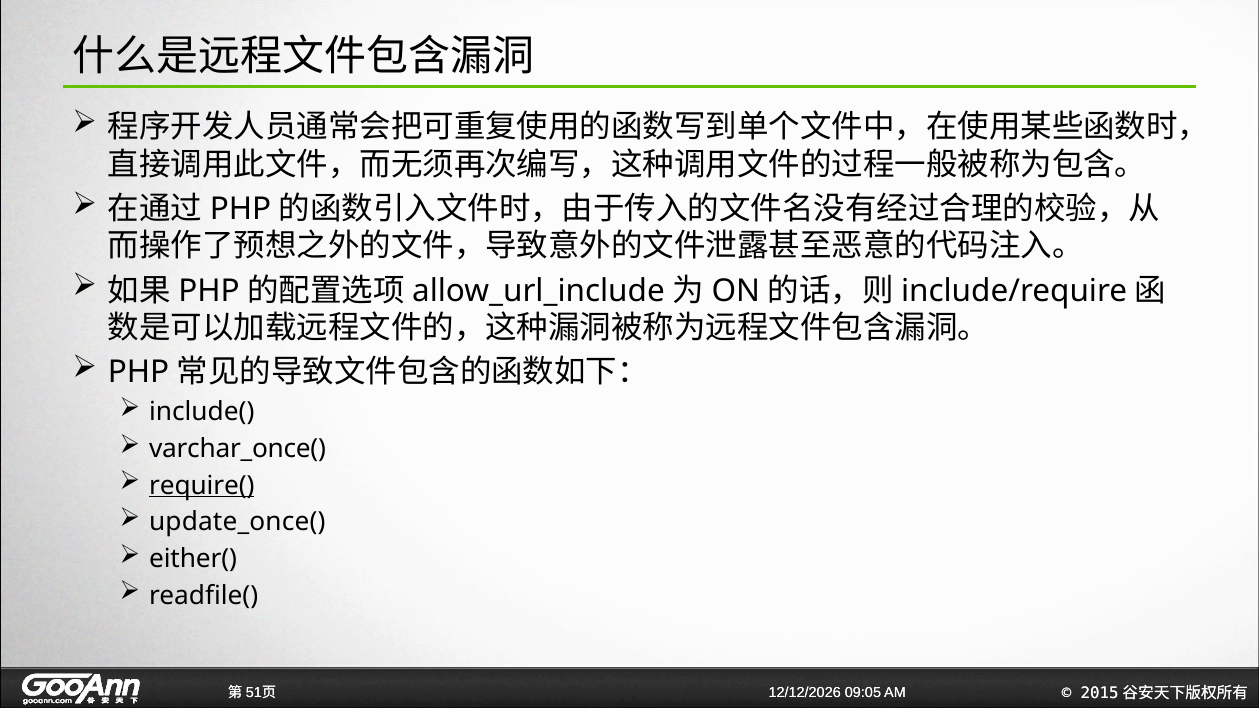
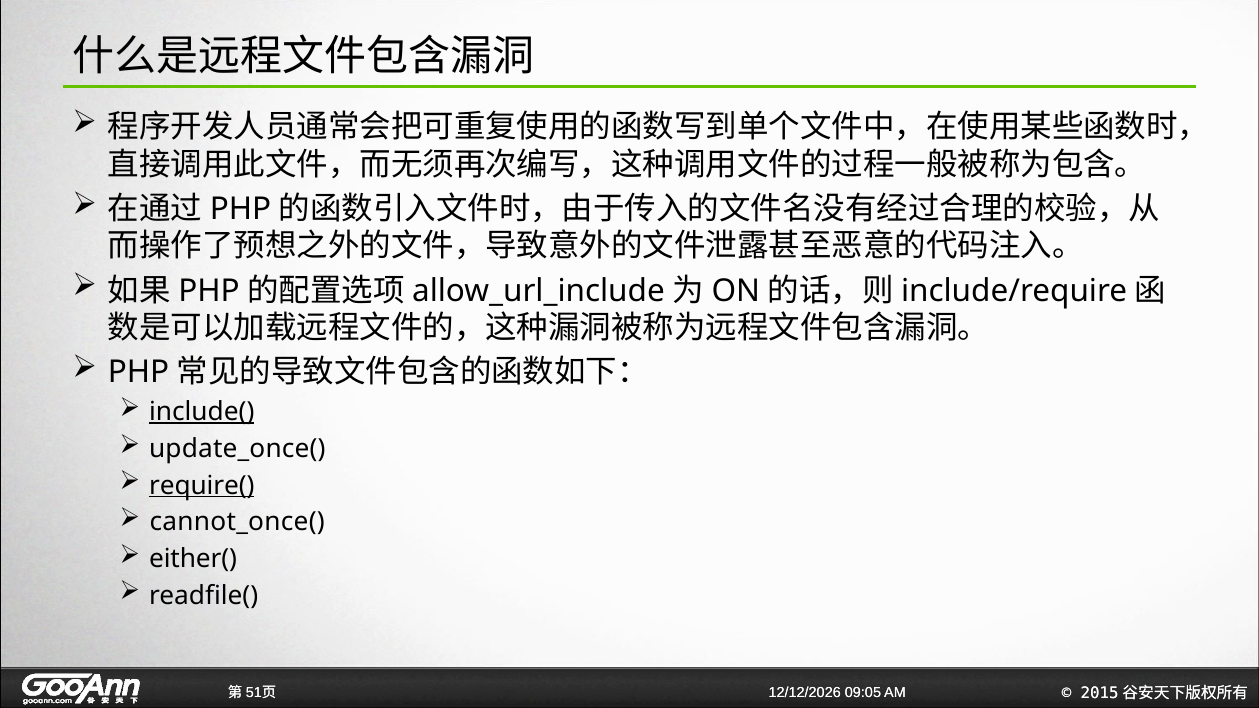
include( underline: none -> present (202, 412)
varchar_once(: varchar_once( -> update_once( (237, 449)
update_once(: update_once( -> cannot_once( (237, 522)
